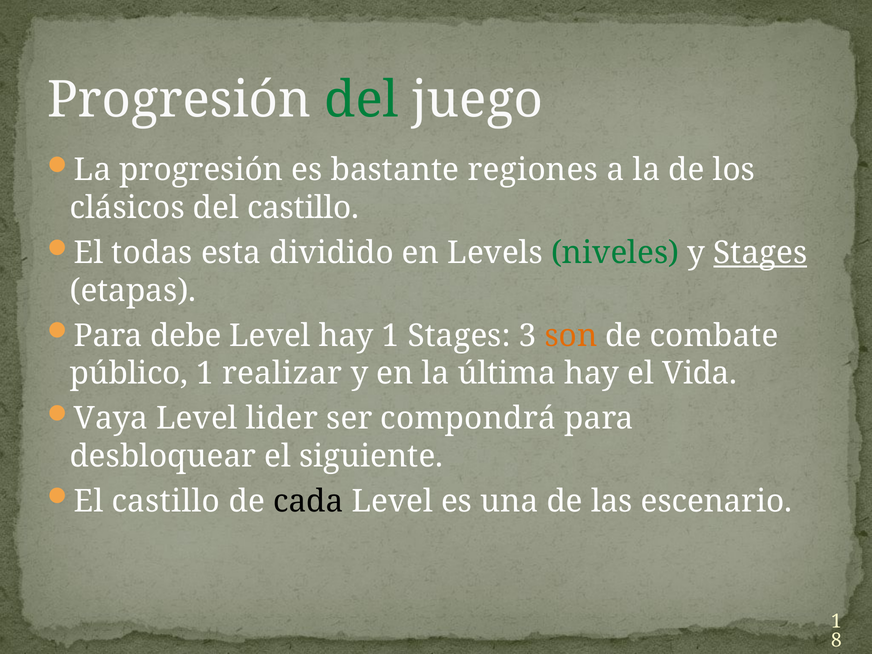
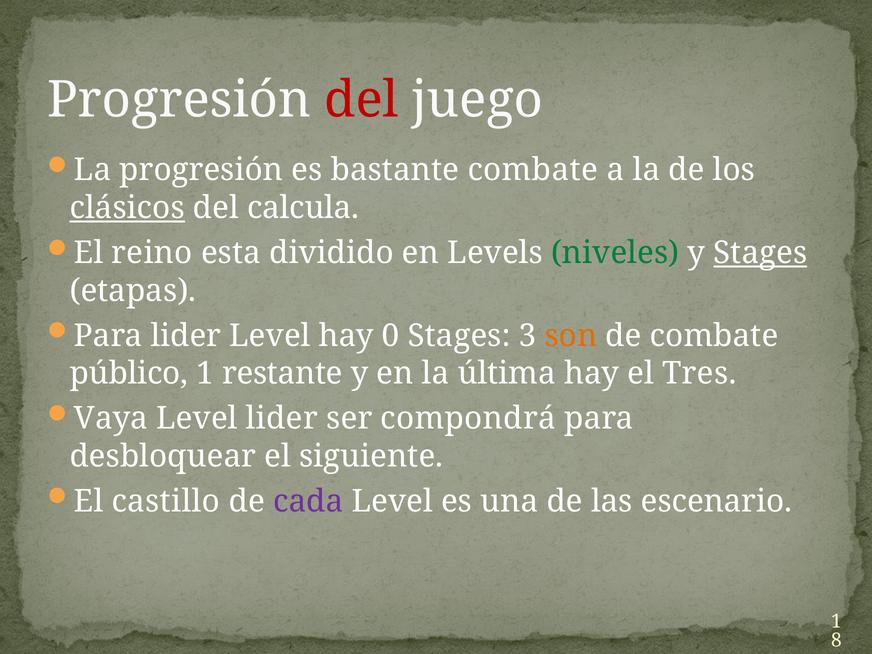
del colour: green -> red (361, 100)
bastante regiones: regiones -> combate (533, 170)
clásicos underline: none -> present (127, 208)
del castillo: castillo -> calcula (303, 208)
todas: todas -> reino (152, 253)
Para debe: debe -> lider (186, 336)
hay 1: 1 -> 0 (391, 336)
realizar: realizar -> restante (282, 373)
Vida: Vida -> Tres (699, 373)
cada colour: black -> purple (308, 501)
